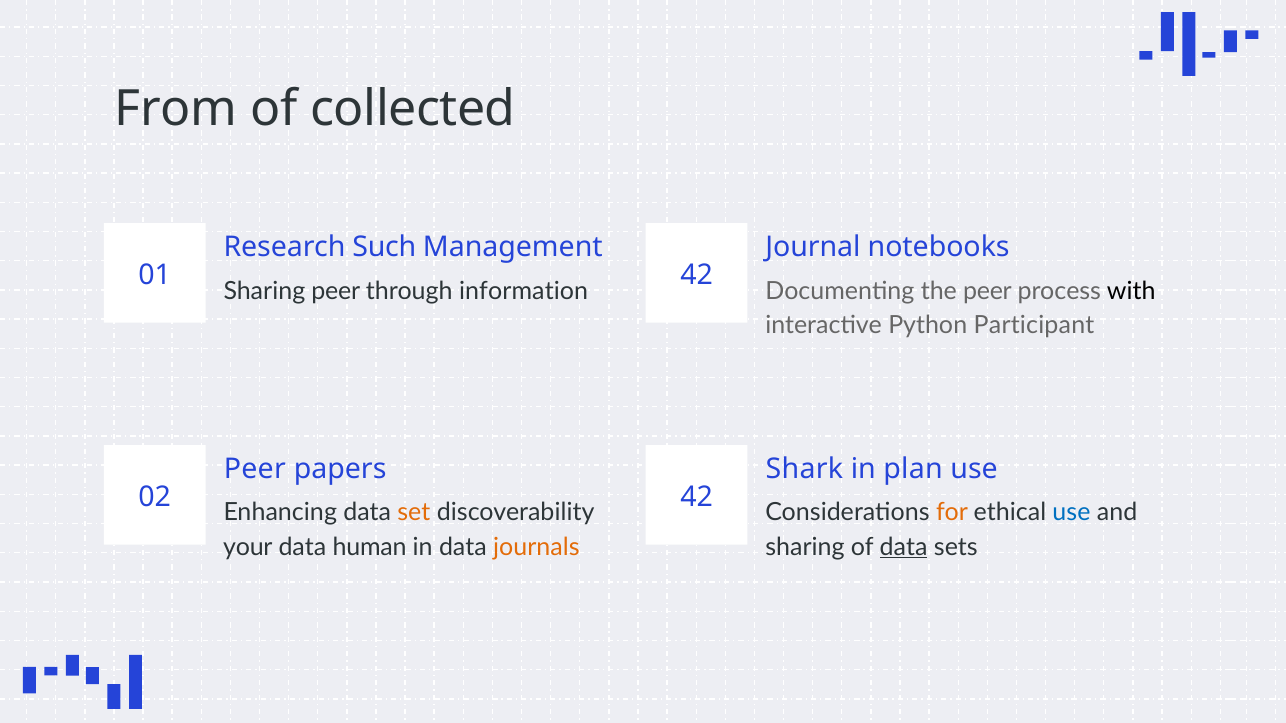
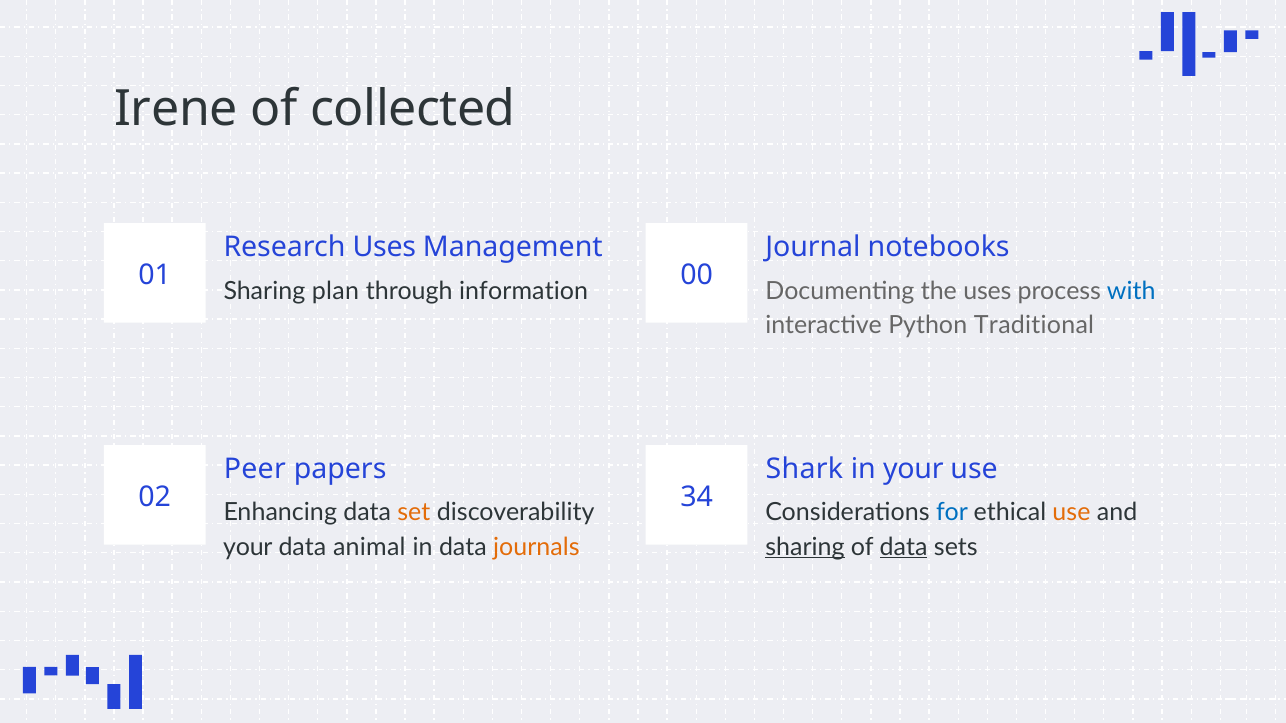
From: From -> Irene (176, 109)
Research Such: Such -> Uses (384, 247)
01 42: 42 -> 00 (697, 275)
Sharing peer: peer -> plan (335, 291)
the peer: peer -> uses (987, 291)
with colour: black -> blue (1131, 291)
Participant: Participant -> Traditional (1034, 325)
in plan: plan -> your (913, 470)
02 42: 42 -> 34 (697, 497)
for colour: orange -> blue (952, 513)
use colour: blue -> orange (1071, 513)
human: human -> animal (369, 547)
sharing underline: none -> present (805, 547)
